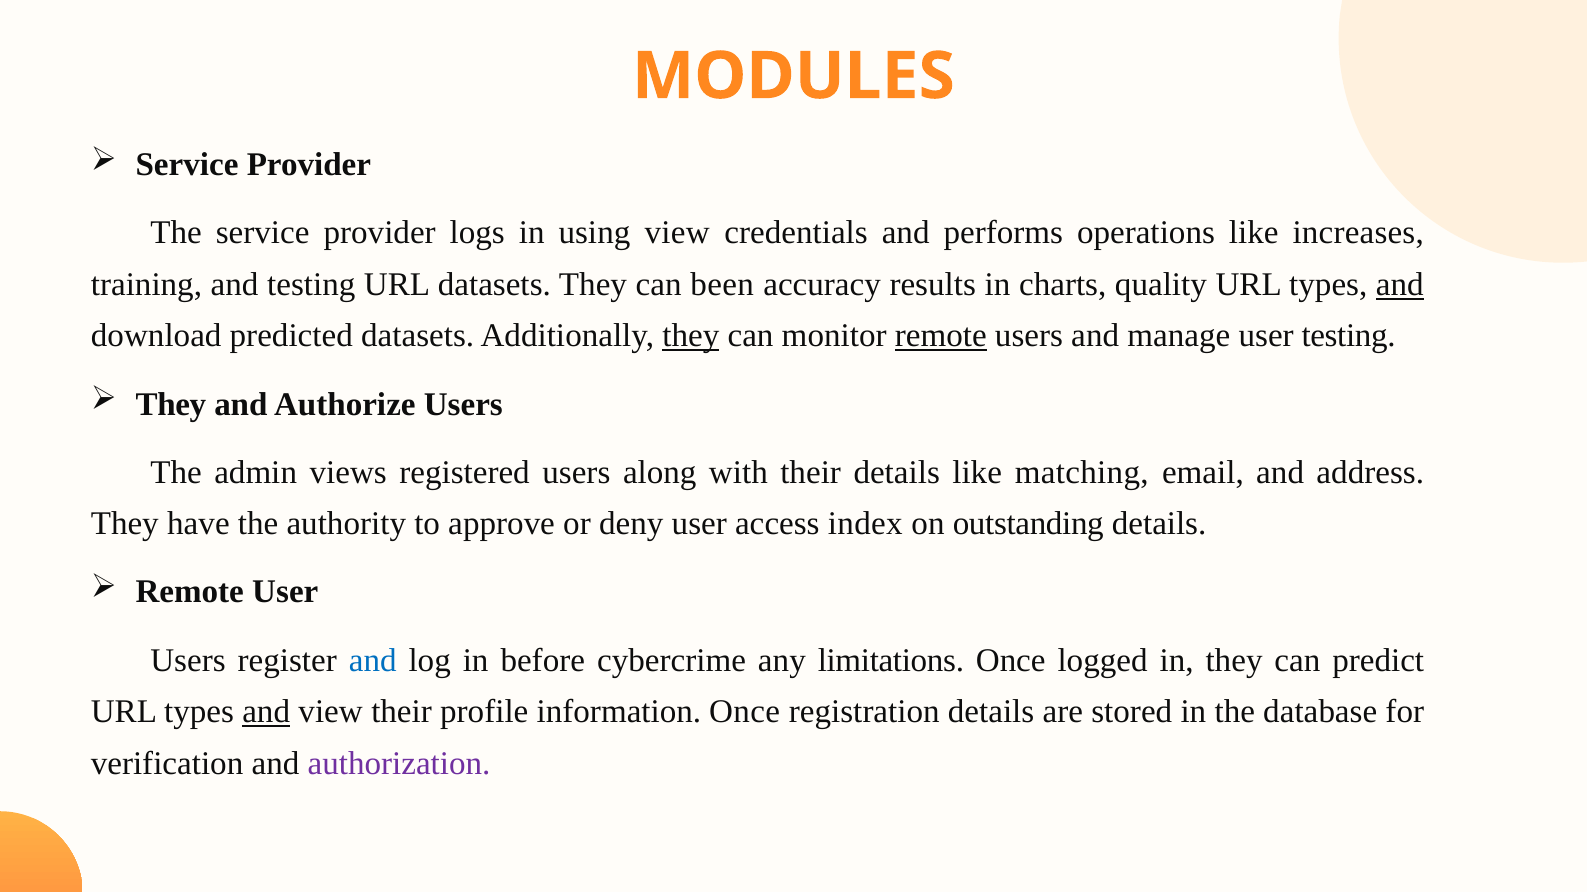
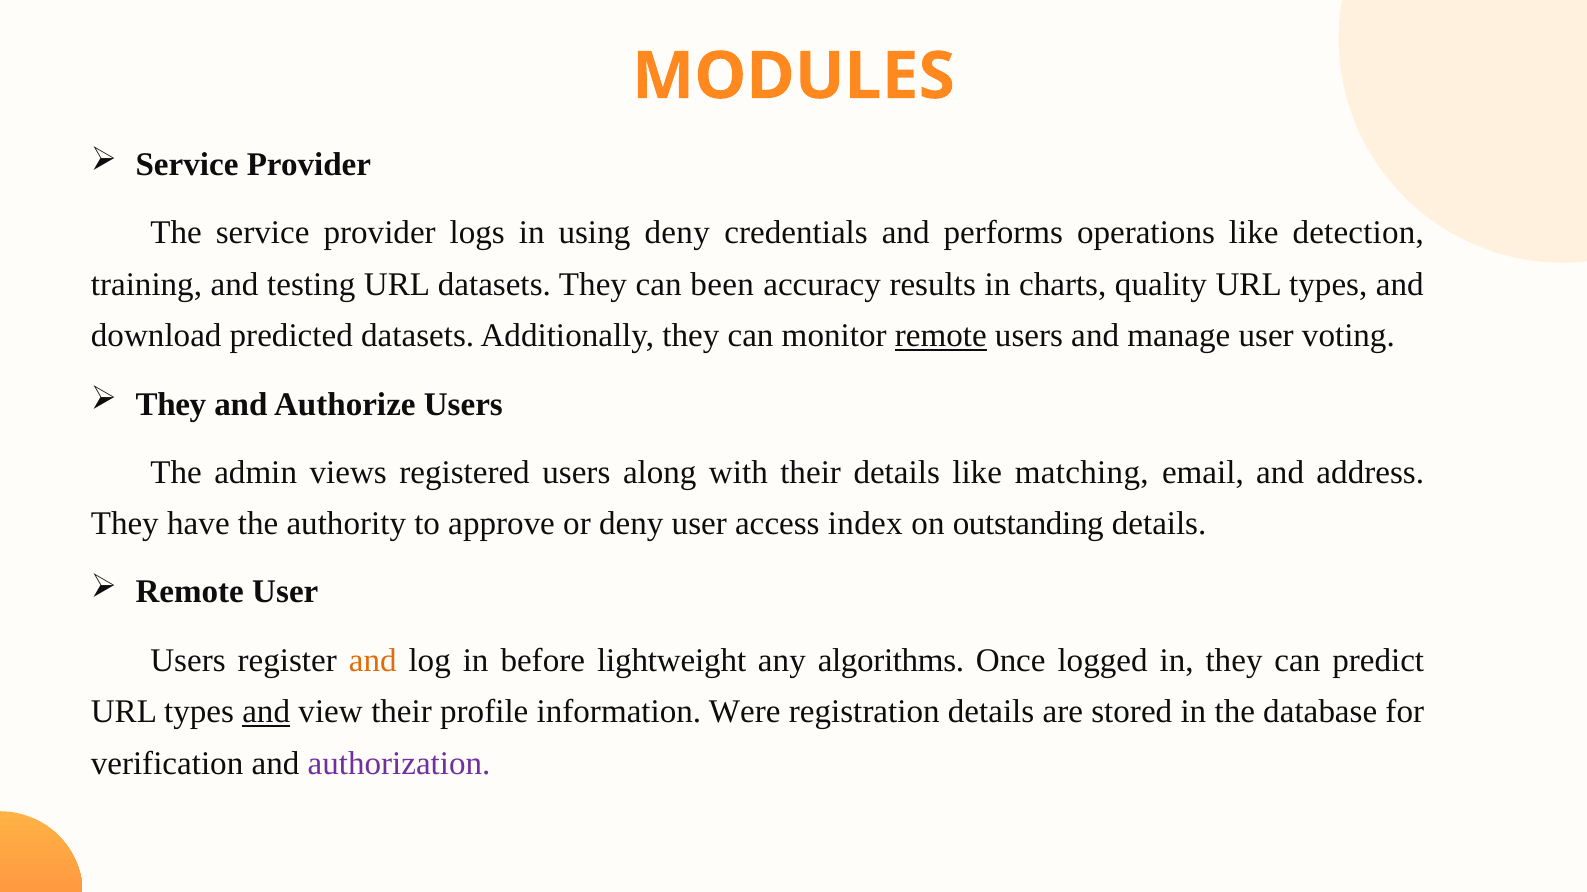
using view: view -> deny (677, 233)
increases: increases -> detection (1358, 233)
and underline: present -> none (1400, 285)
they underline: present -> none (691, 336)
user testing: testing -> voting (1348, 336)
and colour: blue -> orange (373, 661)
cybercrime: cybercrime -> lightweight (672, 661)
limitations: limitations -> algorithms (891, 661)
information Once: Once -> Were (745, 712)
